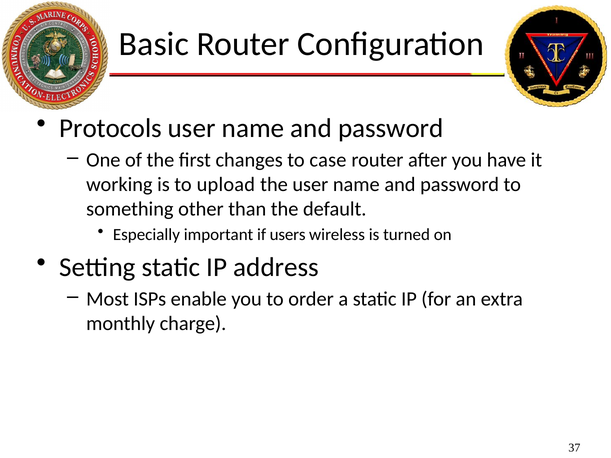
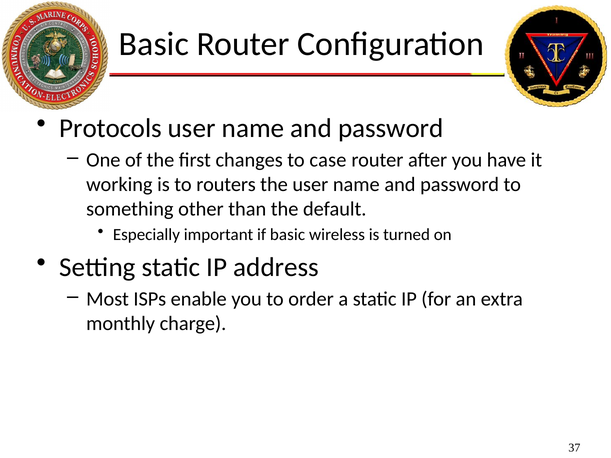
upload: upload -> routers (226, 185)
if users: users -> basic (288, 235)
